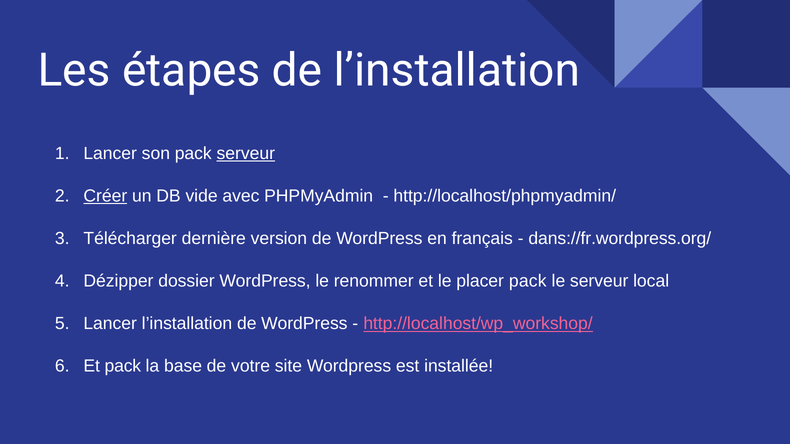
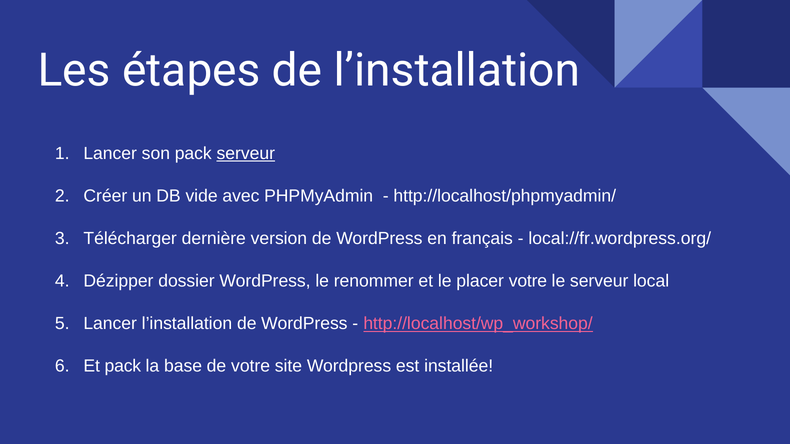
Créer underline: present -> none (105, 196)
dans://fr.wordpress.org/: dans://fr.wordpress.org/ -> local://fr.wordpress.org/ (620, 239)
placer pack: pack -> votre (528, 281)
